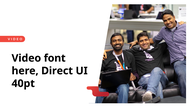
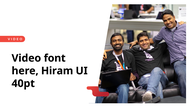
Direct: Direct -> Hiram (57, 71)
